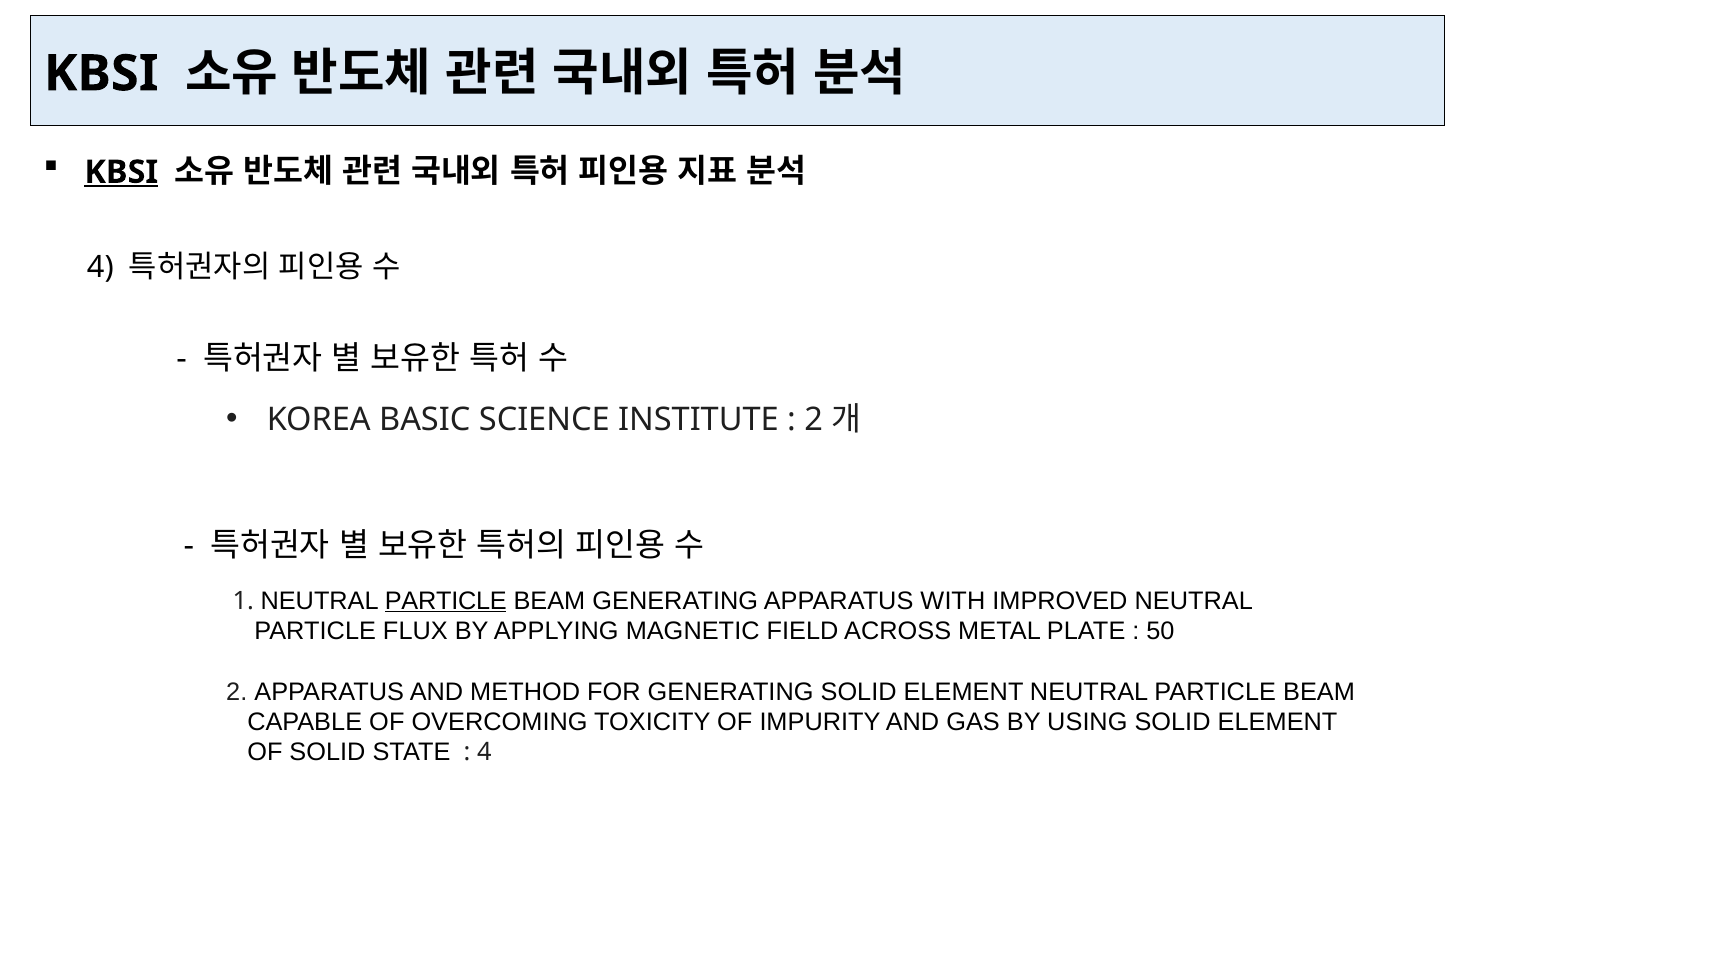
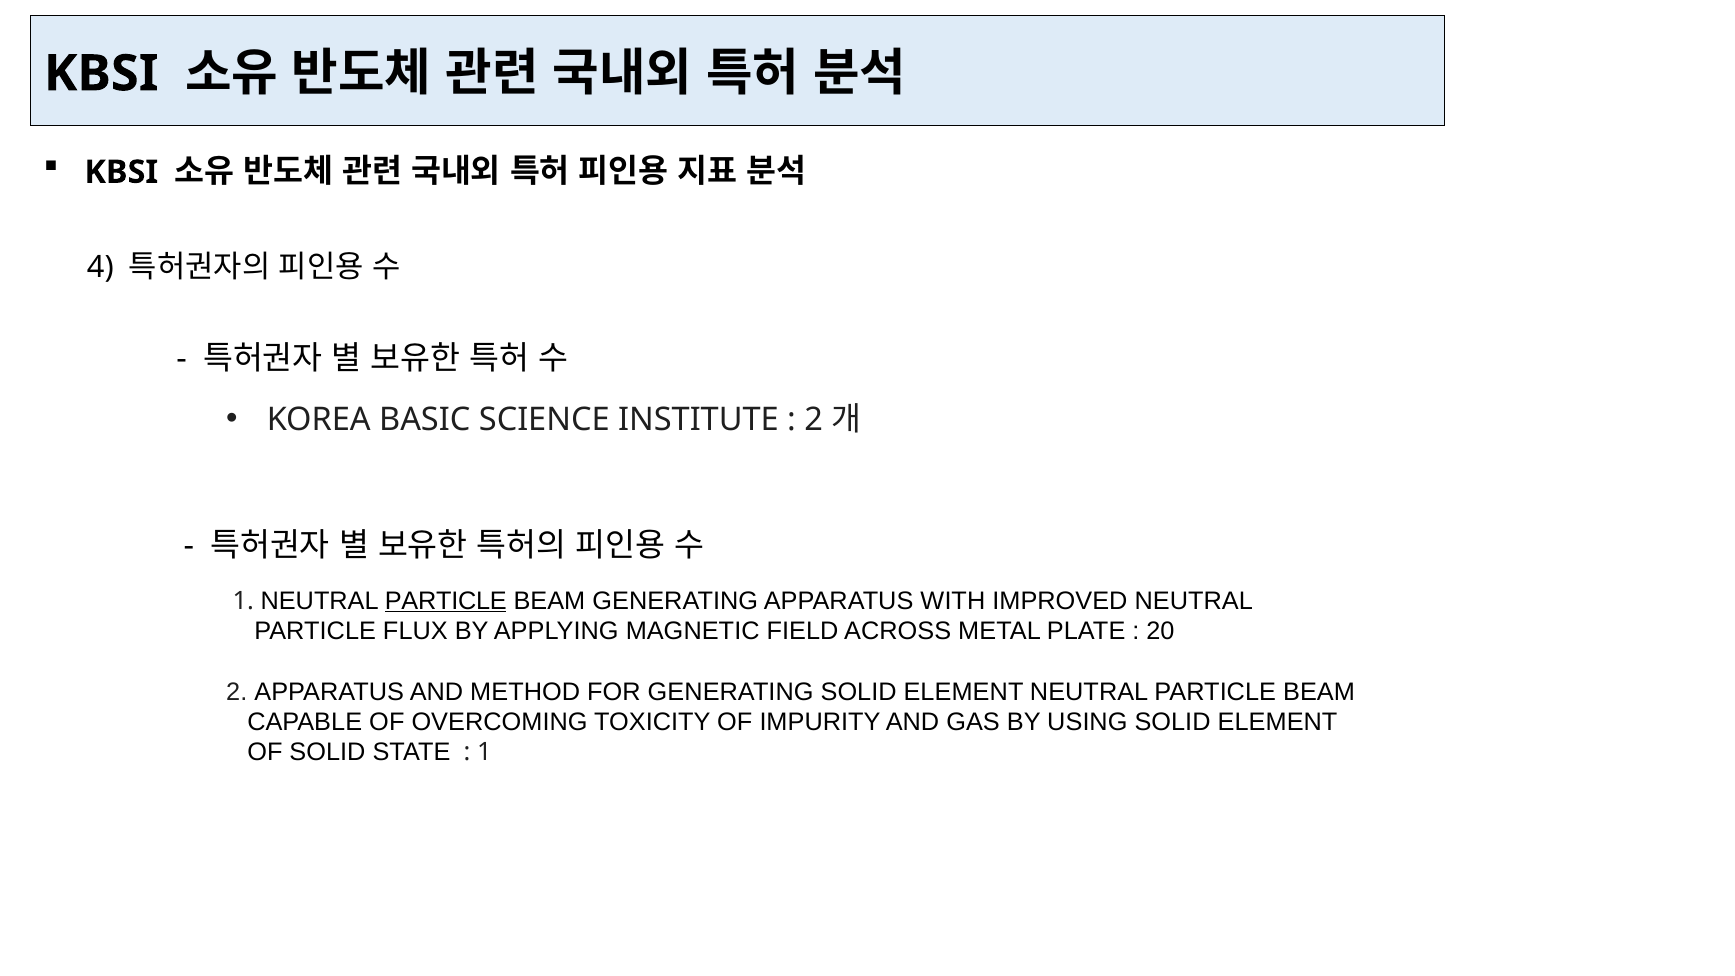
KBSI underline: present -> none (121, 172)
50: 50 -> 20 (1160, 631)
4: 4 -> 1 (484, 753)
